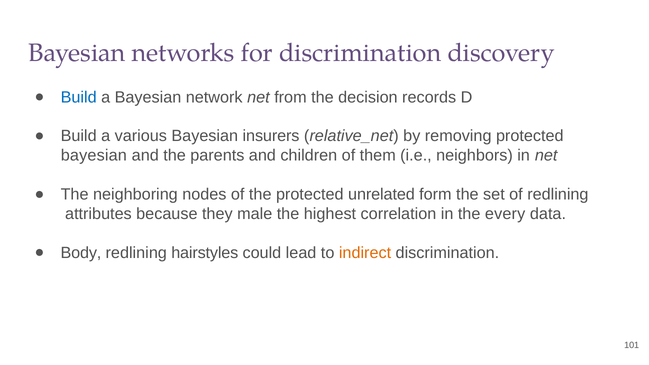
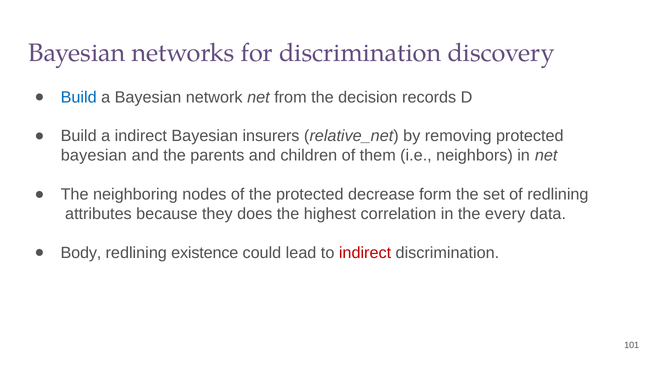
a various: various -> indirect (141, 136)
unrelated: unrelated -> decrease (381, 195)
male: male -> does (255, 214)
hairstyles: hairstyles -> existence (205, 253)
indirect colour: orange -> red (365, 253)
